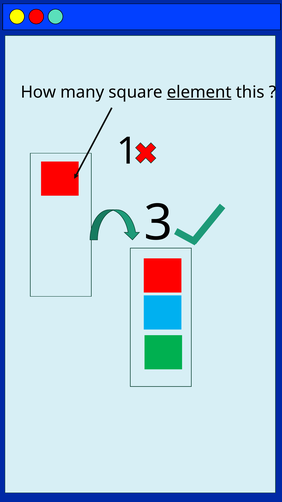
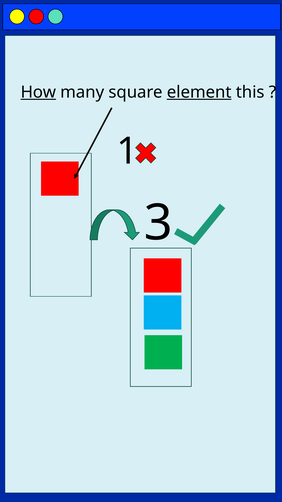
How underline: none -> present (38, 92)
